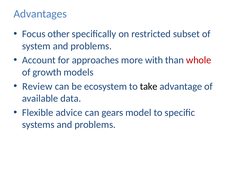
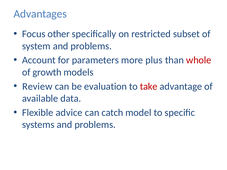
approaches: approaches -> parameters (95, 60)
with: with -> plus (154, 60)
ecosystem: ecosystem -> evaluation (106, 86)
take colour: black -> red (149, 86)
gears: gears -> catch (112, 113)
